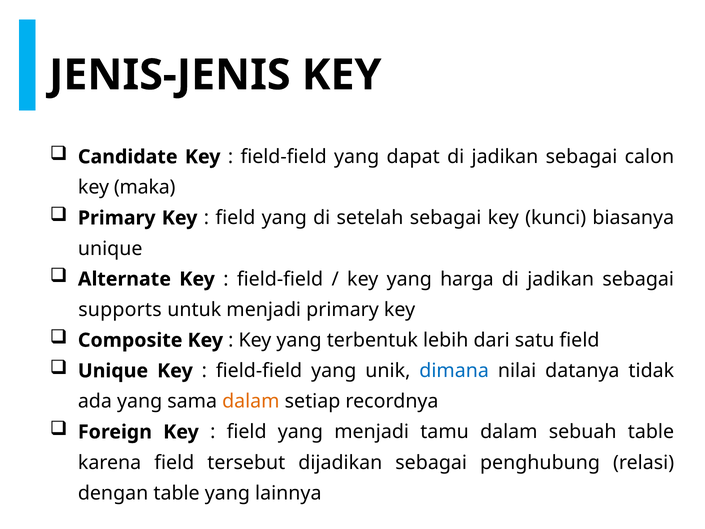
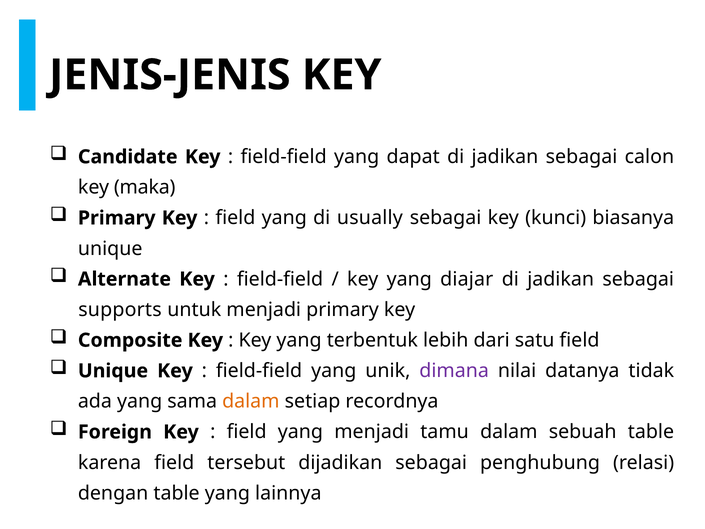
setelah: setelah -> usually (370, 218)
harga: harga -> diajar (467, 279)
dimana colour: blue -> purple (454, 371)
